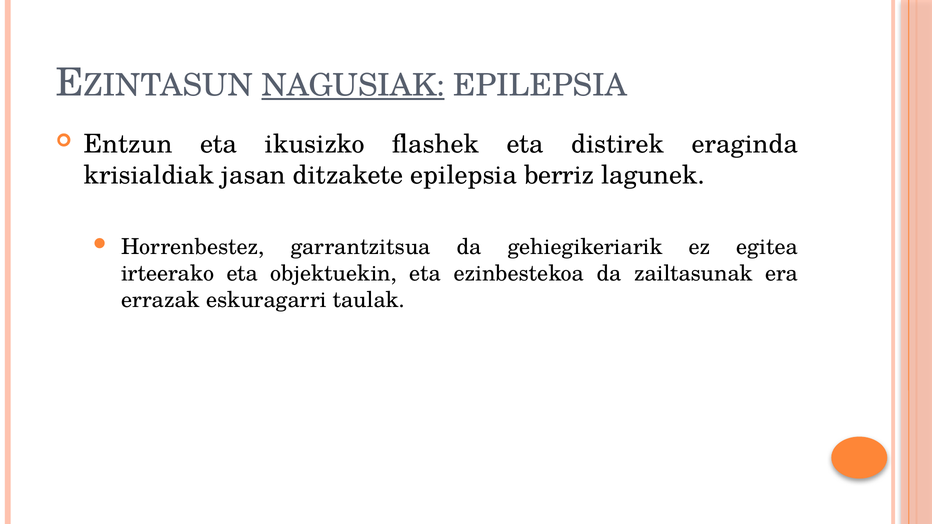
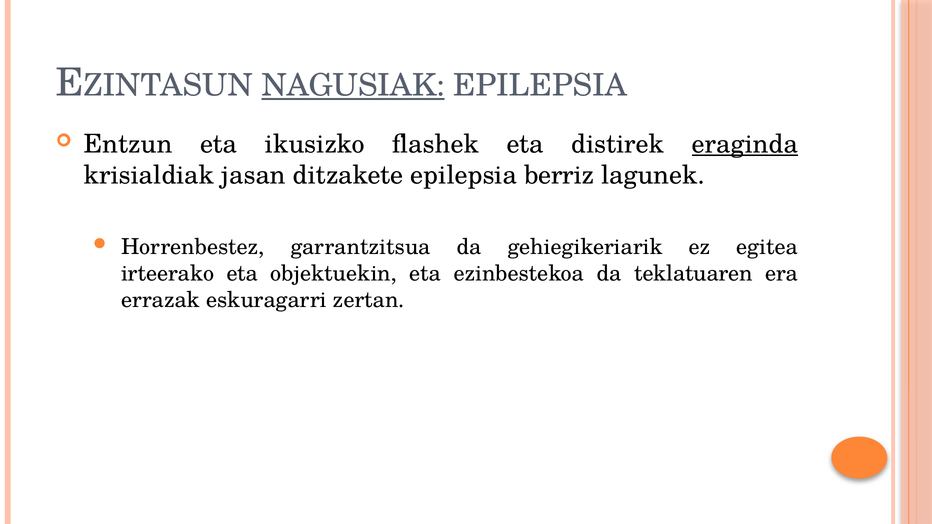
eraginda underline: none -> present (745, 144)
zailtasunak: zailtasunak -> teklatuaren (693, 274)
taulak: taulak -> zertan (369, 300)
